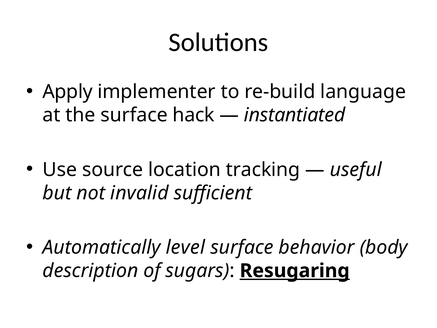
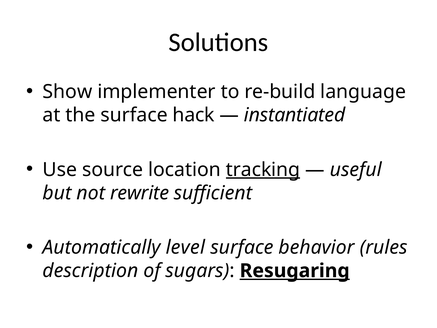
Apply: Apply -> Show (67, 92)
tracking underline: none -> present (263, 169)
invalid: invalid -> rewrite (140, 193)
body: body -> rules (384, 247)
